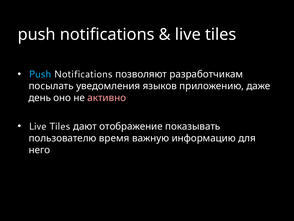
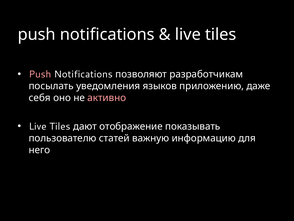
Push colour: light blue -> pink (40, 74)
день: день -> себя (40, 98)
время: время -> статей (114, 138)
